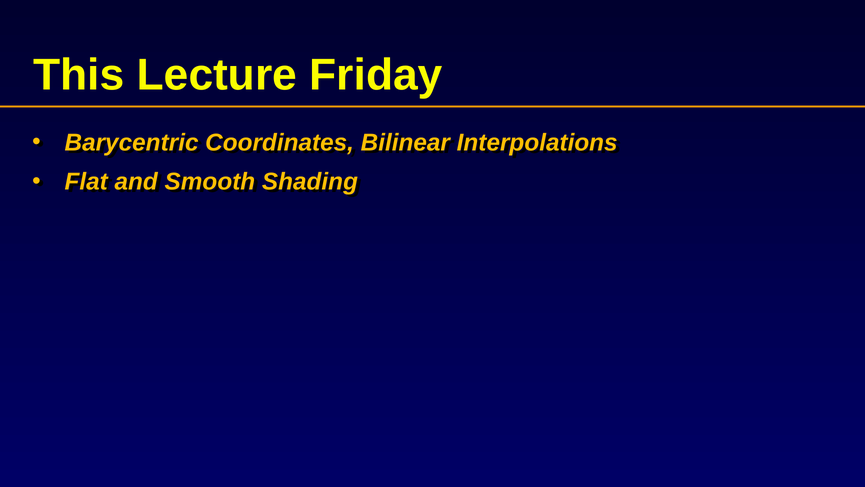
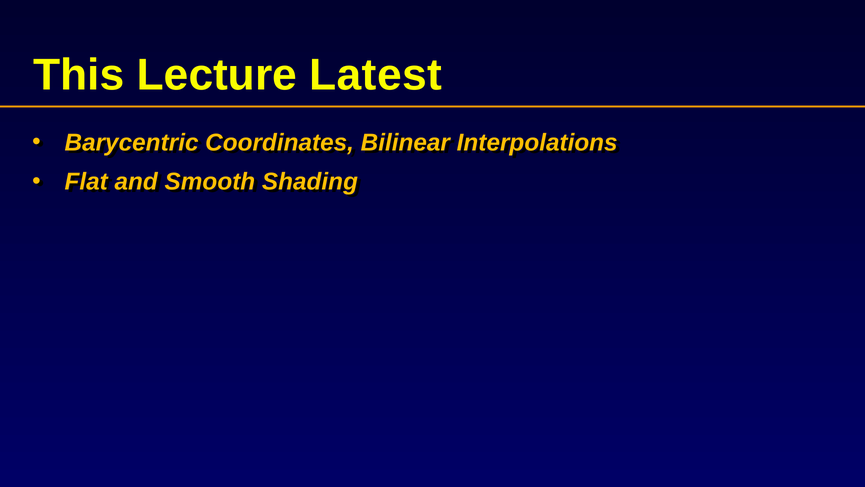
Friday: Friday -> Latest (376, 75)
